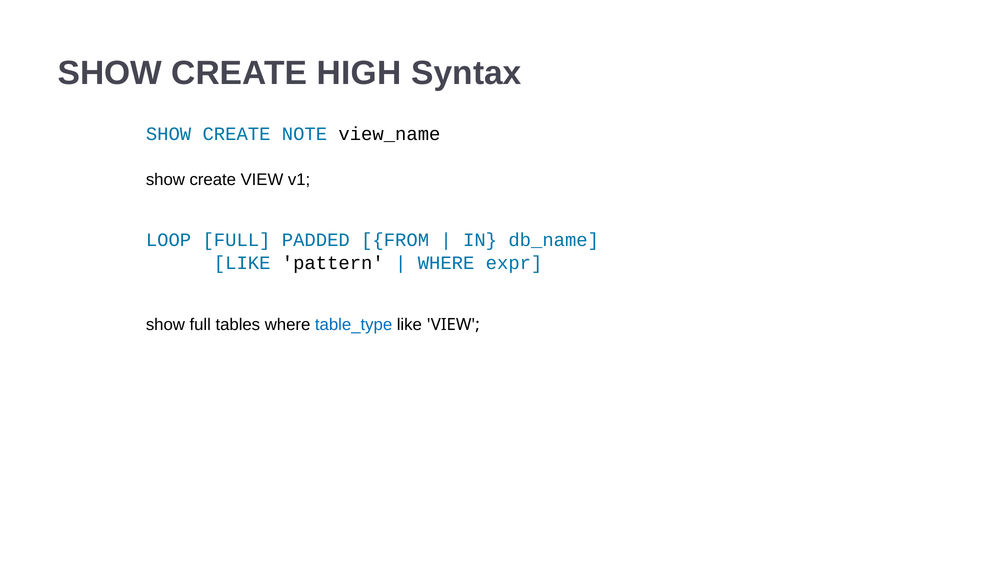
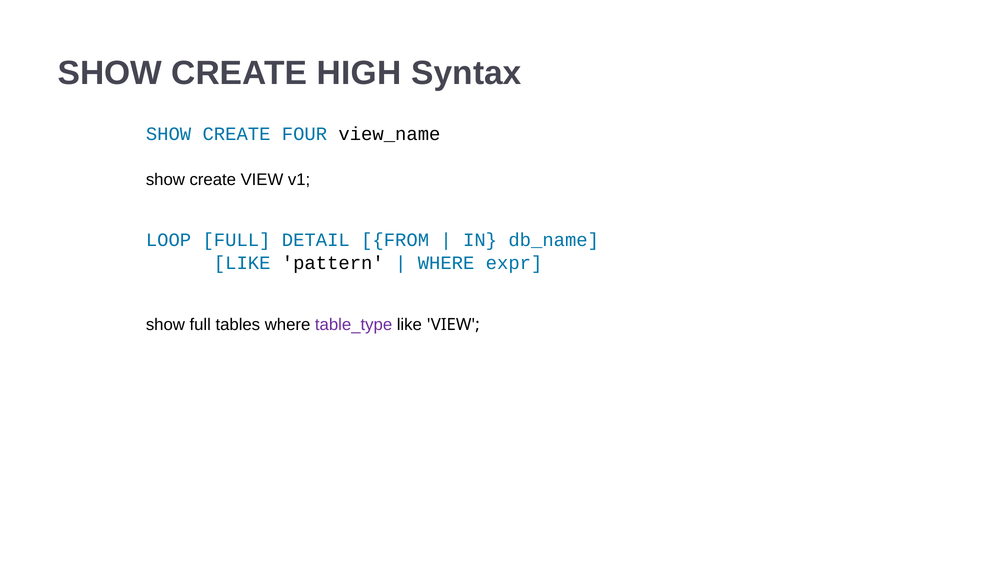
NOTE: NOTE -> FOUR (304, 134)
PADDED: PADDED -> DETAIL (316, 240)
table_type colour: blue -> purple (354, 324)
